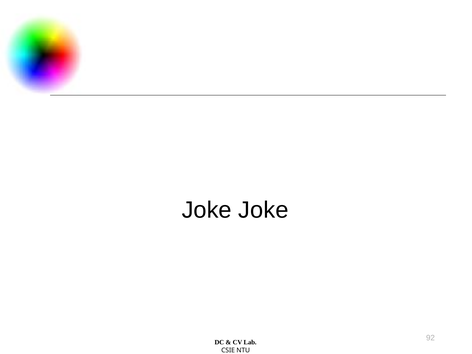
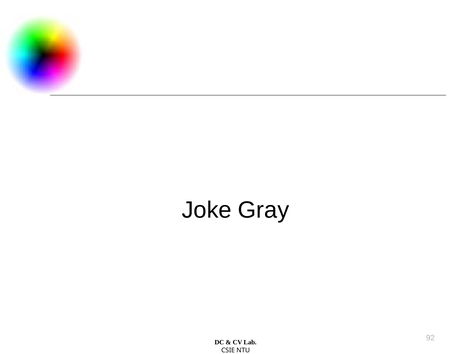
Joke Joke: Joke -> Gray (263, 210)
